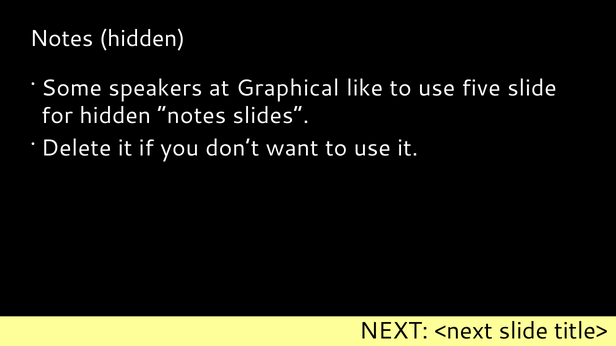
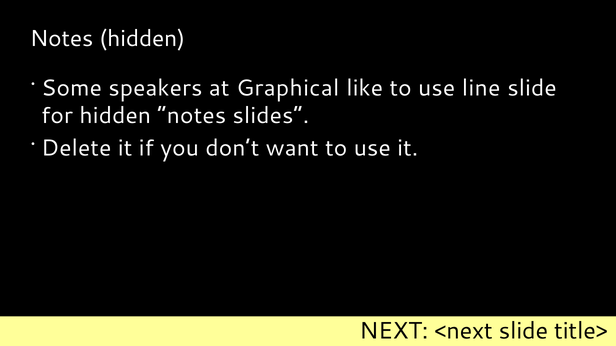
five: five -> line (481, 88)
